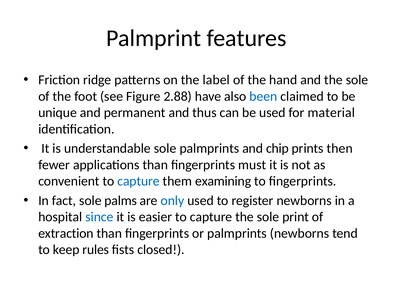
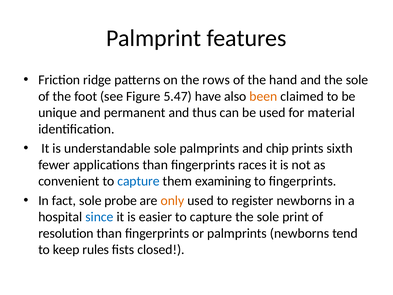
label: label -> rows (216, 80)
2.88: 2.88 -> 5.47 (178, 96)
been colour: blue -> orange (263, 96)
then: then -> sixth (340, 148)
must: must -> races (252, 165)
palms: palms -> probe (121, 200)
only colour: blue -> orange (172, 200)
extraction: extraction -> resolution (66, 233)
